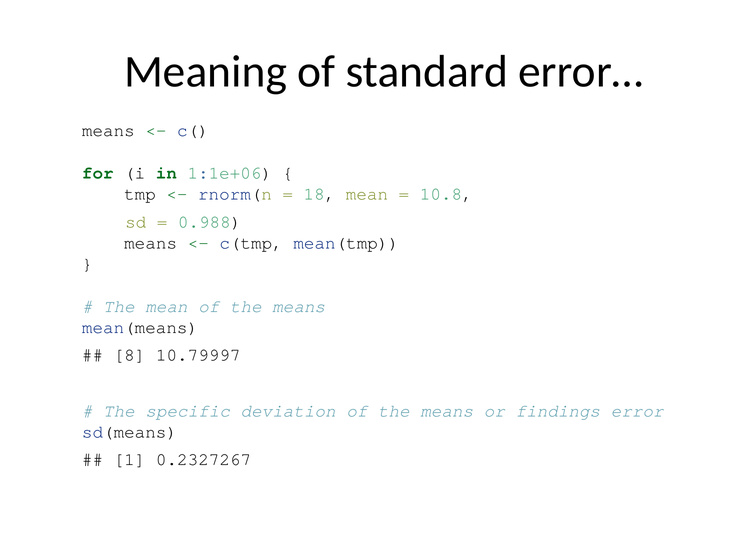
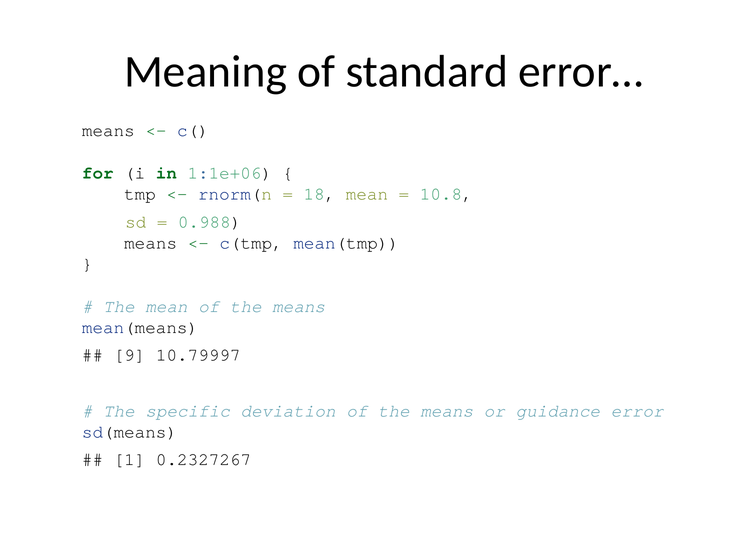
8: 8 -> 9 (129, 355)
findings: findings -> guidance (558, 411)
